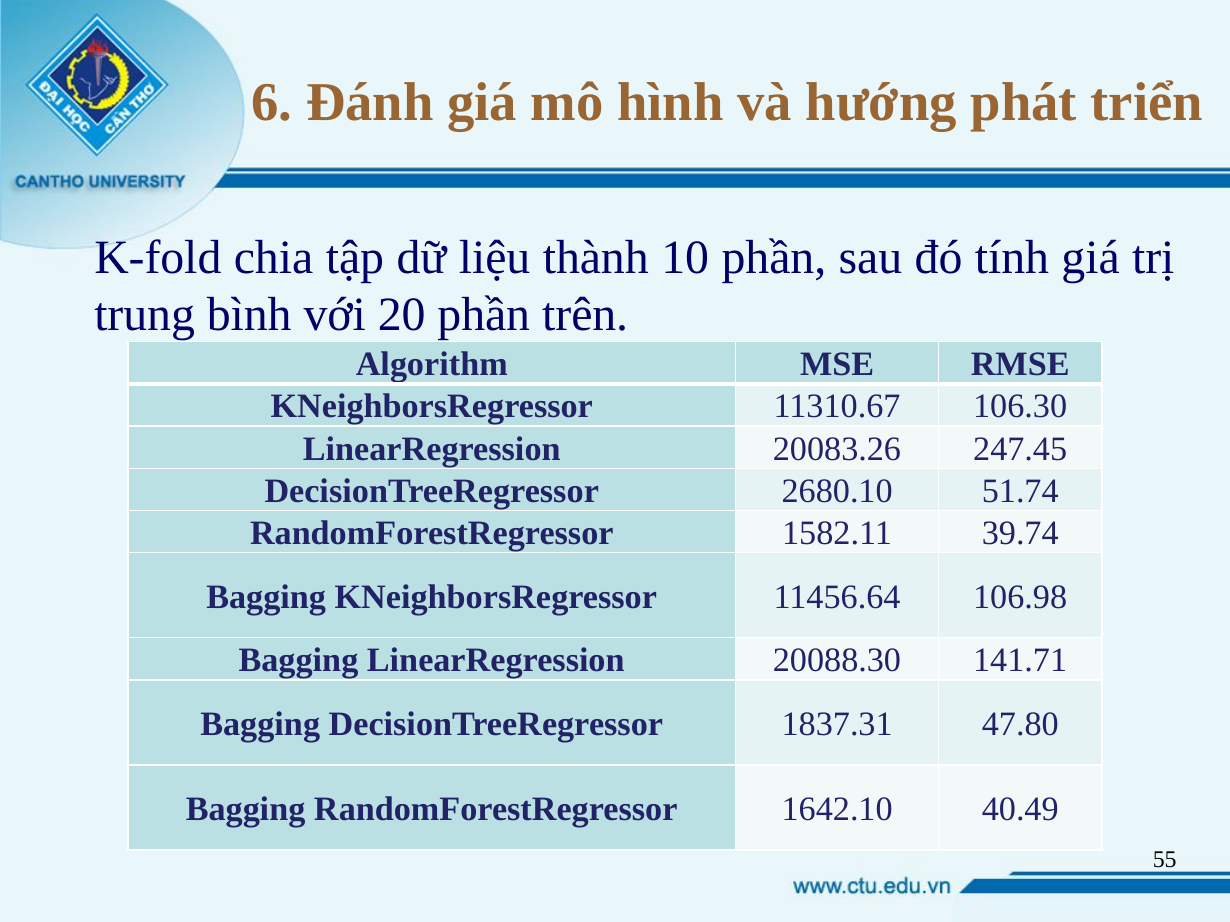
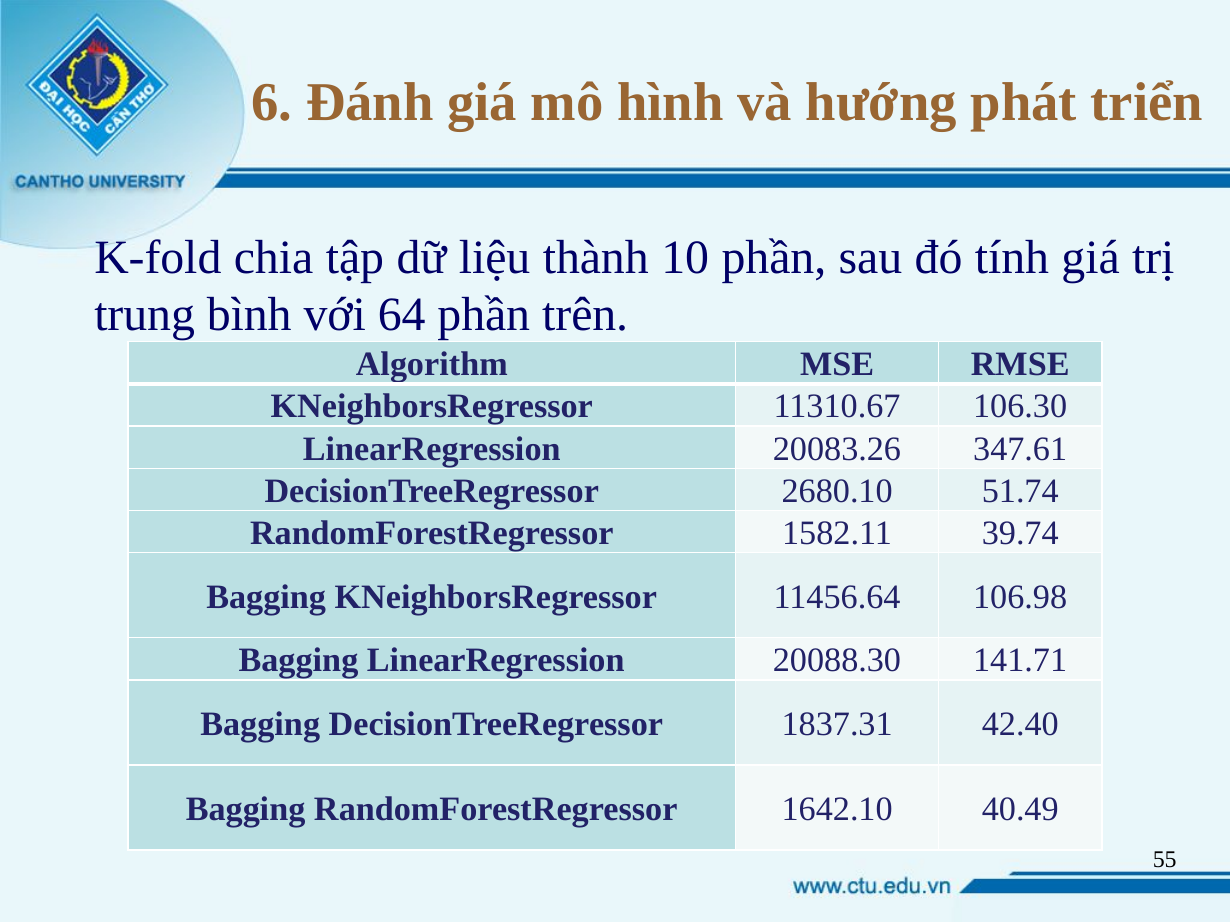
20: 20 -> 64 (402, 315)
247.45: 247.45 -> 347.61 (1020, 449)
47.80: 47.80 -> 42.40 (1020, 724)
